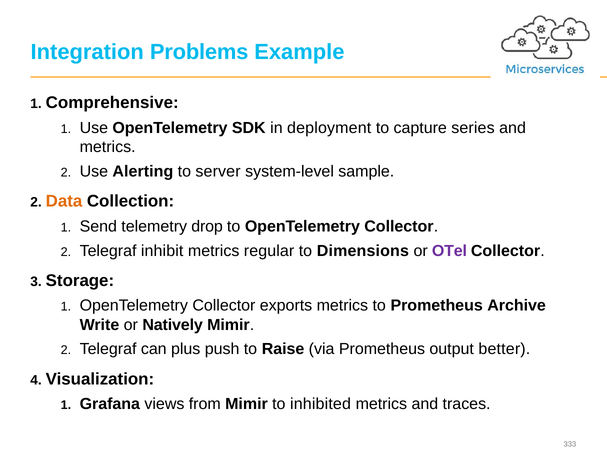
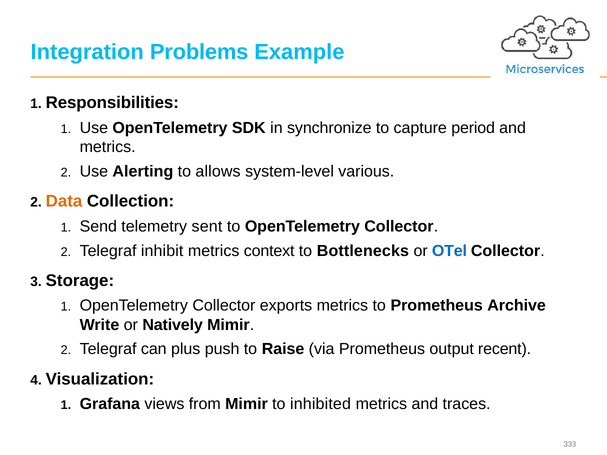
Comprehensive: Comprehensive -> Responsibilities (112, 103)
deployment: deployment -> synchronize (329, 128)
series: series -> period (473, 128)
server: server -> allows (218, 172)
sample: sample -> various (366, 172)
drop: drop -> sent (207, 226)
regular: regular -> context (269, 251)
Dimensions: Dimensions -> Bottlenecks (363, 251)
OTel colour: purple -> blue (449, 251)
better: better -> recent (505, 349)
